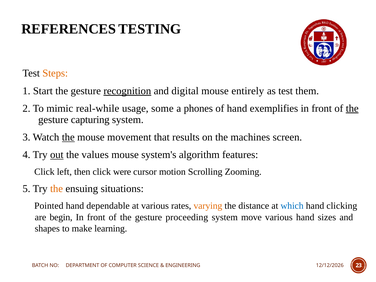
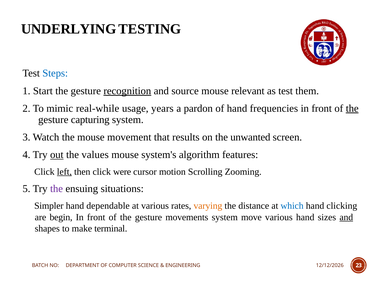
REFERENCES: REFERENCES -> UNDERLYING (69, 29)
Steps colour: orange -> blue (55, 73)
digital: digital -> source (185, 91)
entirely: entirely -> relevant (248, 91)
some: some -> years (162, 108)
phones: phones -> pardon (198, 108)
exemplifies: exemplifies -> frequencies (274, 108)
the underline: present -> none (68, 137)
machines: machines -> unwanted (250, 137)
left underline: none -> present (64, 172)
the colour: orange -> purple (57, 189)
Pointed: Pointed -> Simpler (49, 206)
proceeding: proceeding -> movements (187, 217)
and underline: none -> present (346, 217)
learning: learning -> terminal (111, 229)
